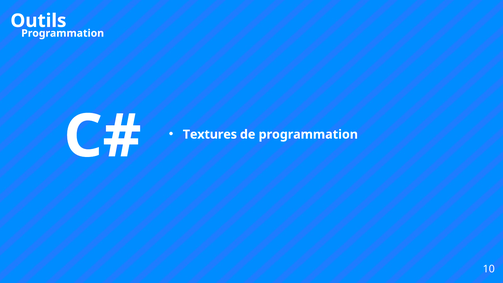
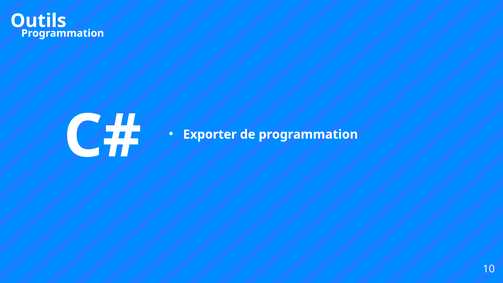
Textures: Textures -> Exporter (210, 134)
